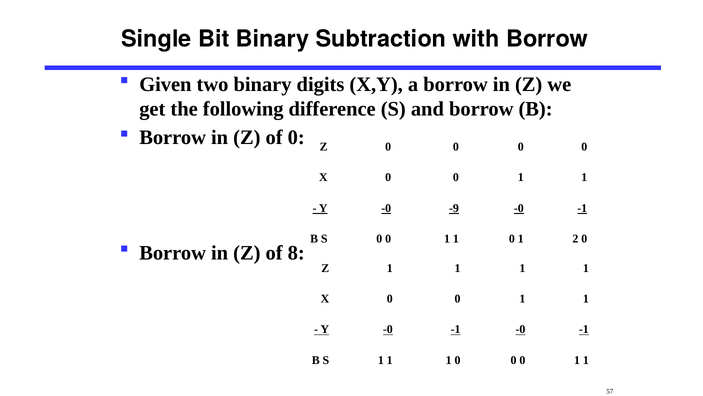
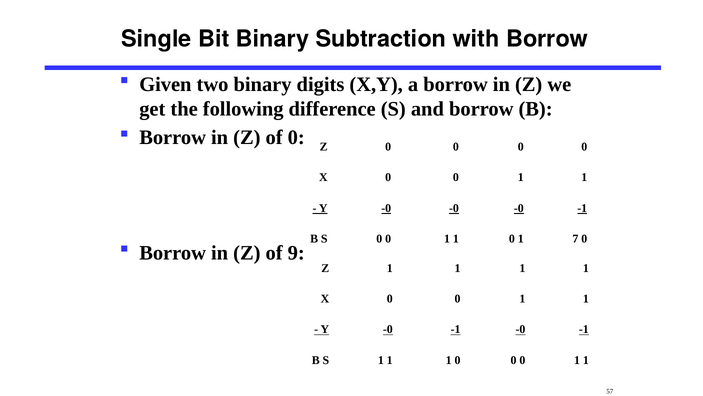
Y -0 -9: -9 -> -0 (454, 208)
2: 2 -> 7 (575, 239)
8: 8 -> 9 (296, 252)
